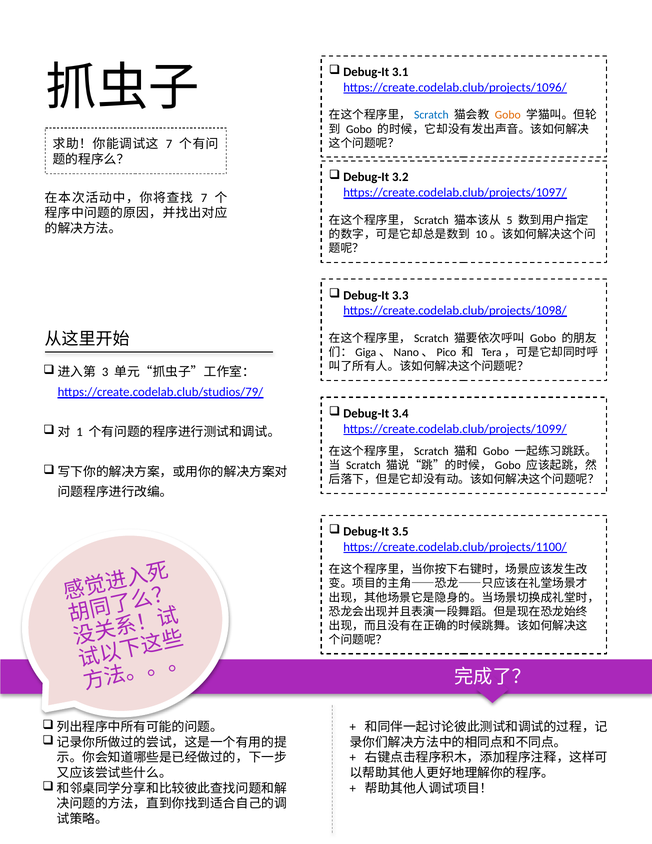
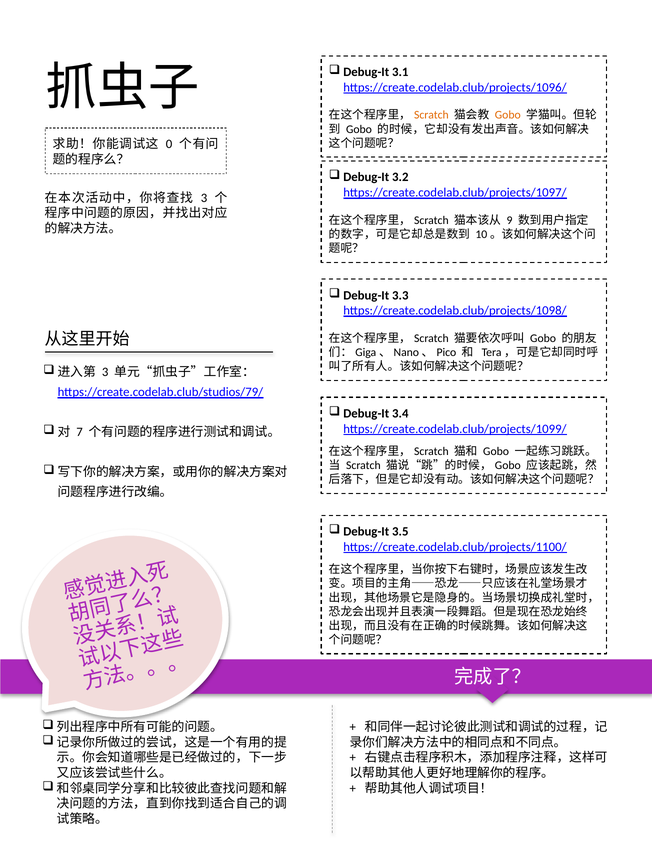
Scratch colour: blue -> orange (431, 115)
7: 7 -> 0 (169, 144)
7: 7 -> 3 (204, 198)
5: 5 -> 9 (510, 220)
1: 1 -> 7 (80, 432)
